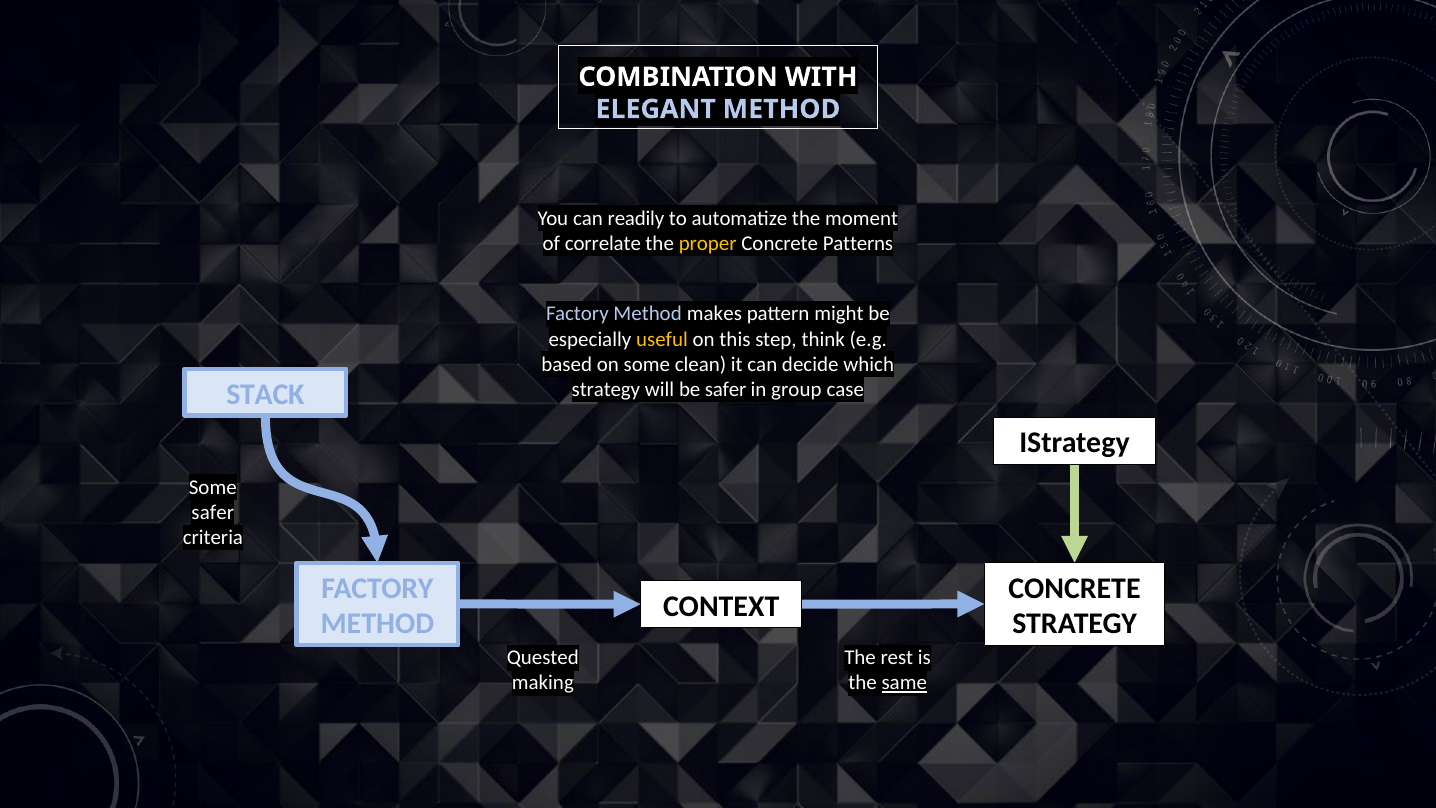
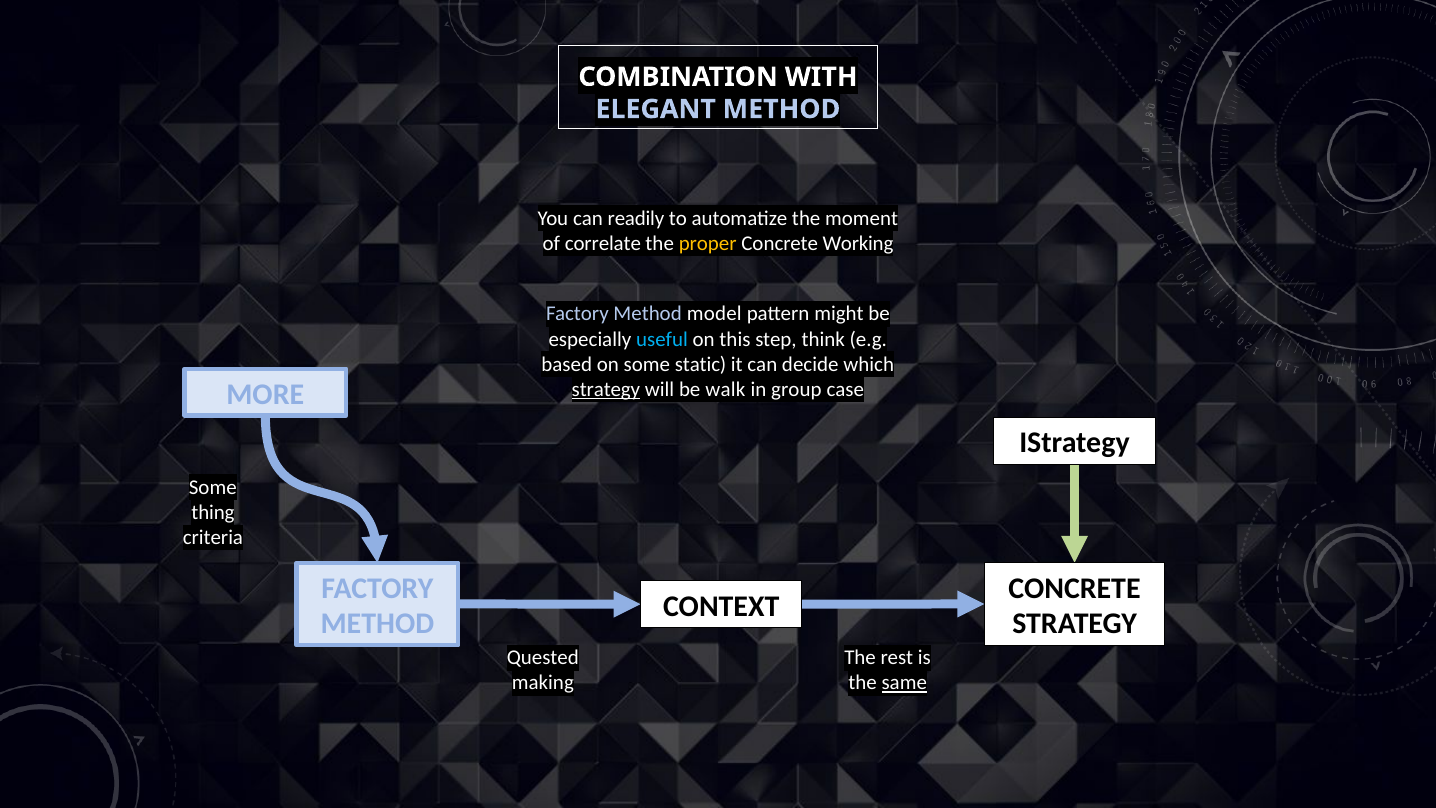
Patterns: Patterns -> Working (858, 244)
makes: makes -> model (714, 314)
useful colour: yellow -> light blue (662, 339)
clean: clean -> static (701, 364)
strategy underline: none -> present (606, 389)
be safer: safer -> walk (725, 389)
STACK: STACK -> MORE (265, 394)
safer: safer -> thing (213, 512)
